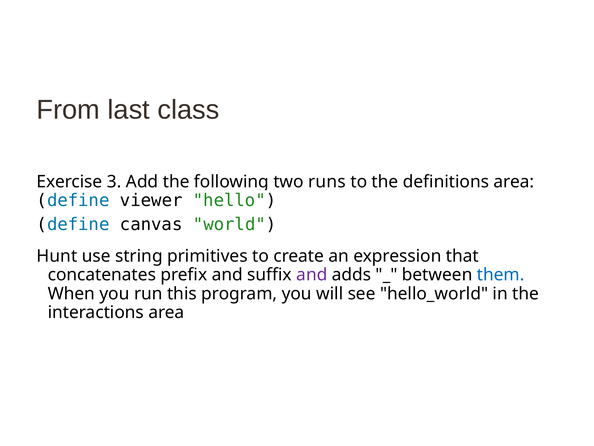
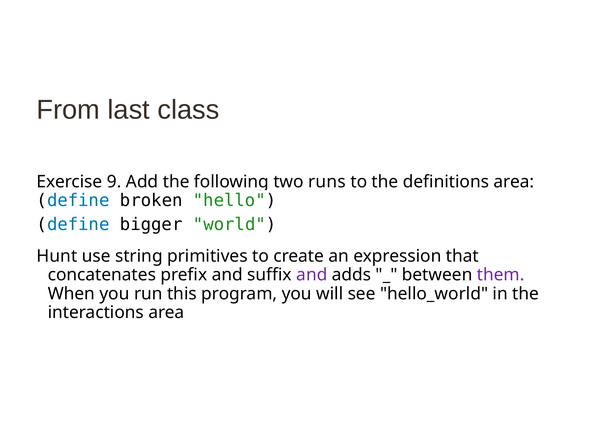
3: 3 -> 9 (114, 181)
viewer: viewer -> broken (151, 200)
canvas: canvas -> bigger (151, 224)
them colour: blue -> purple (501, 275)
